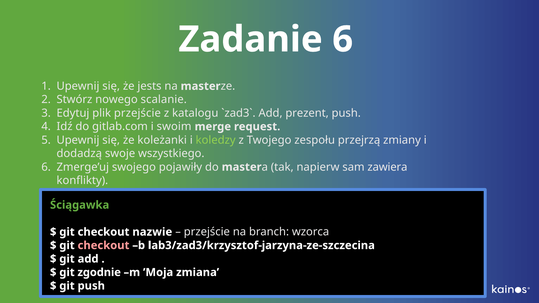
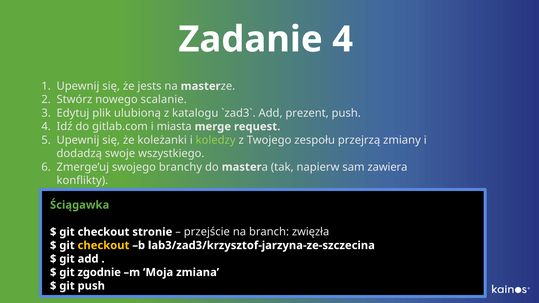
Zadanie 6: 6 -> 4 (343, 39)
plik przejście: przejście -> ulubioną (137, 113)
swoim: swoim -> miasta (174, 127)
pojawiły: pojawiły -> branchy (180, 167)
nazwie: nazwie -> stronie (152, 232)
wzorca: wzorca -> zwięzła (311, 232)
checkout colour: pink -> yellow (104, 246)
